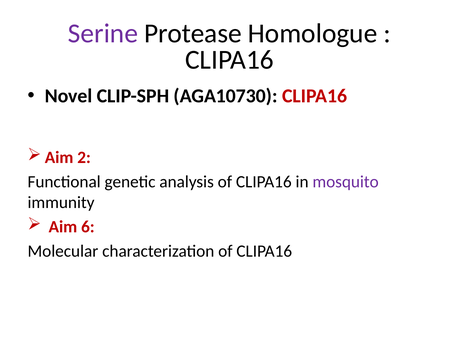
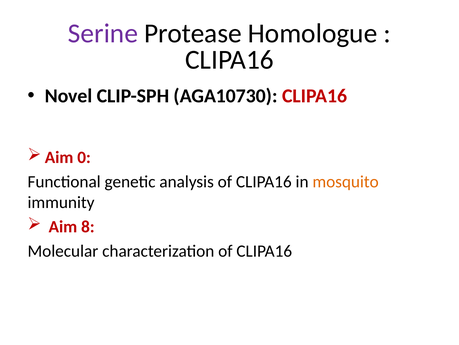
2: 2 -> 0 (84, 157)
mosquito colour: purple -> orange (346, 181)
6: 6 -> 8 (88, 226)
